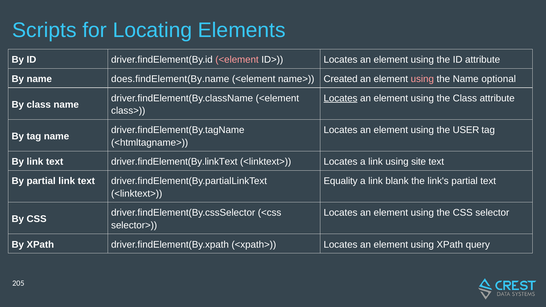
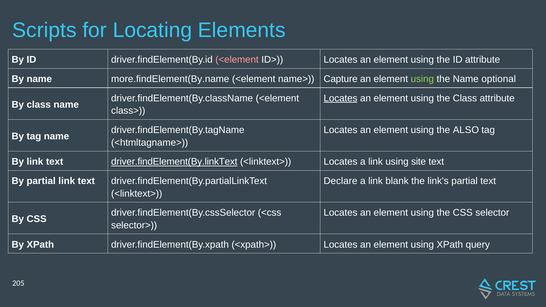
does.findElement(By.name: does.findElement(By.name -> more.findElement(By.name (170, 79)
Created: Created -> Capture (341, 79)
using colour: pink -> light green (422, 79)
USER: USER -> ALSO (466, 130)
driver.findElement(By.linkText underline: none -> present (174, 162)
Equality: Equality -> Declare (341, 181)
